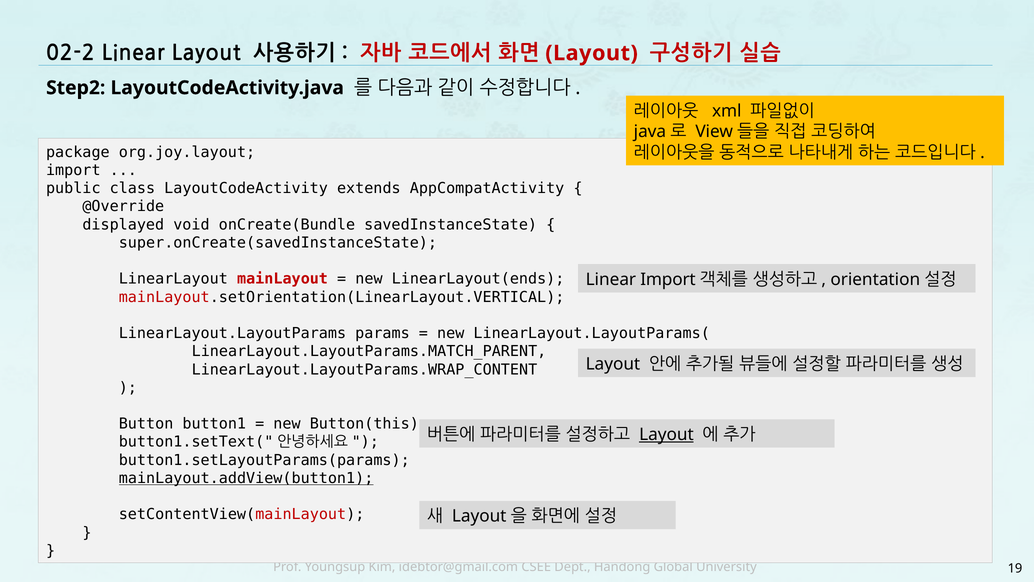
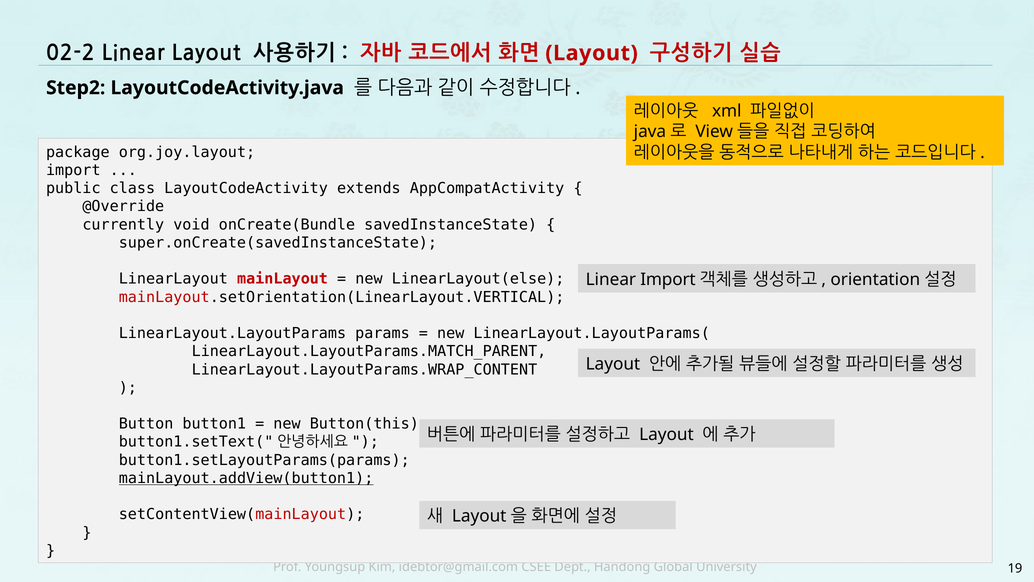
displayed: displayed -> currently (123, 224)
LinearLayout(ends: LinearLayout(ends -> LinearLayout(else (478, 279)
Layout underline: present -> none (666, 434)
